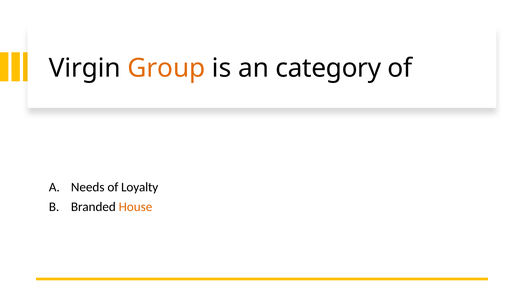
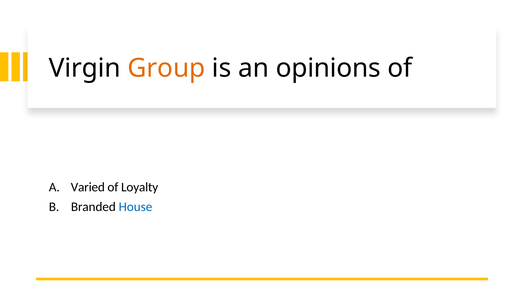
category: category -> opinions (328, 68)
Needs: Needs -> Varied (88, 187)
House colour: orange -> blue (136, 207)
